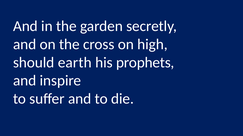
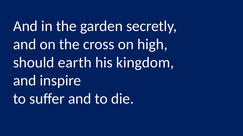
prophets: prophets -> kingdom (145, 63)
